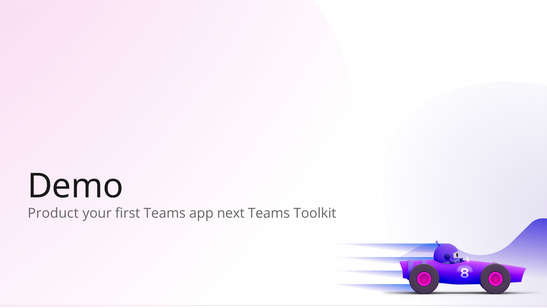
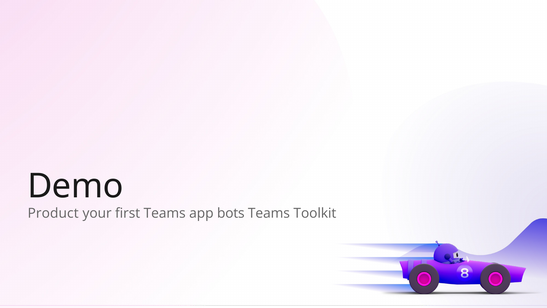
next: next -> bots (231, 213)
